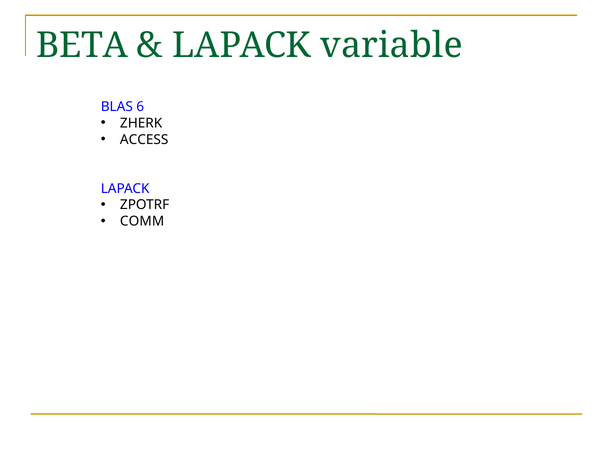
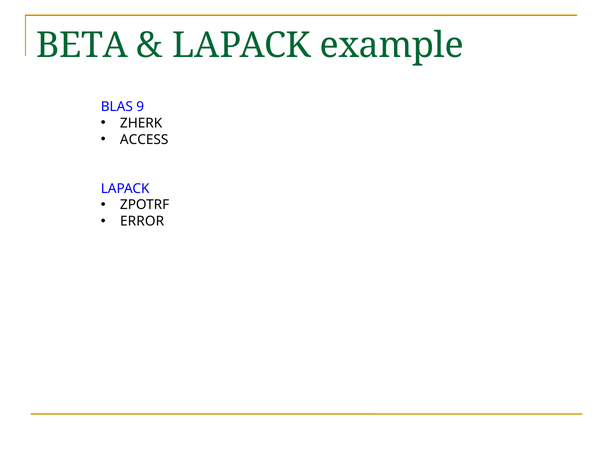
variable: variable -> example (392, 46)
6: 6 -> 9 (140, 107)
COMM: COMM -> ERROR (142, 221)
